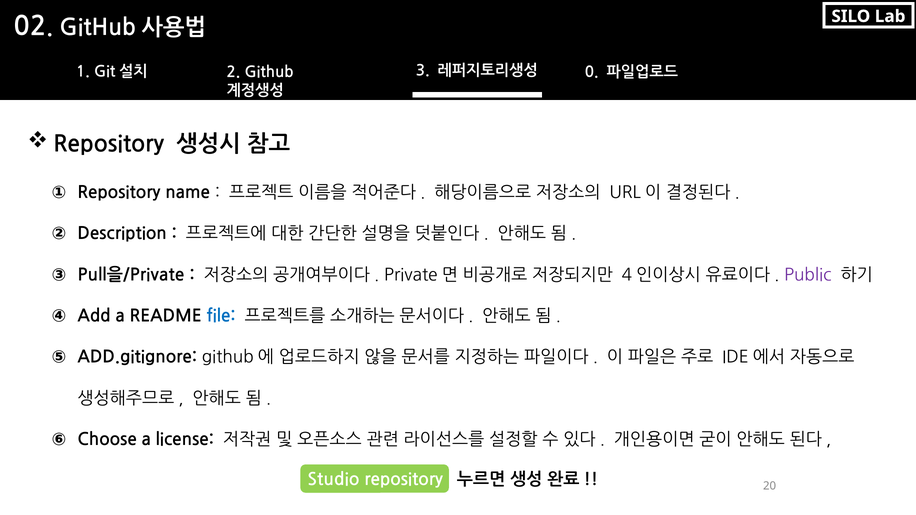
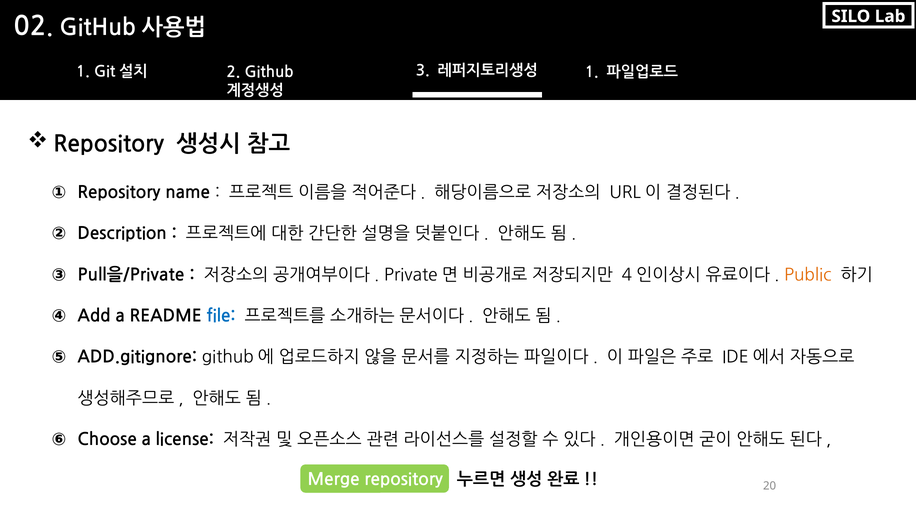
0: 0 -> 1 (592, 72)
Public colour: purple -> orange (808, 275)
Studio: Studio -> Merge (334, 480)
